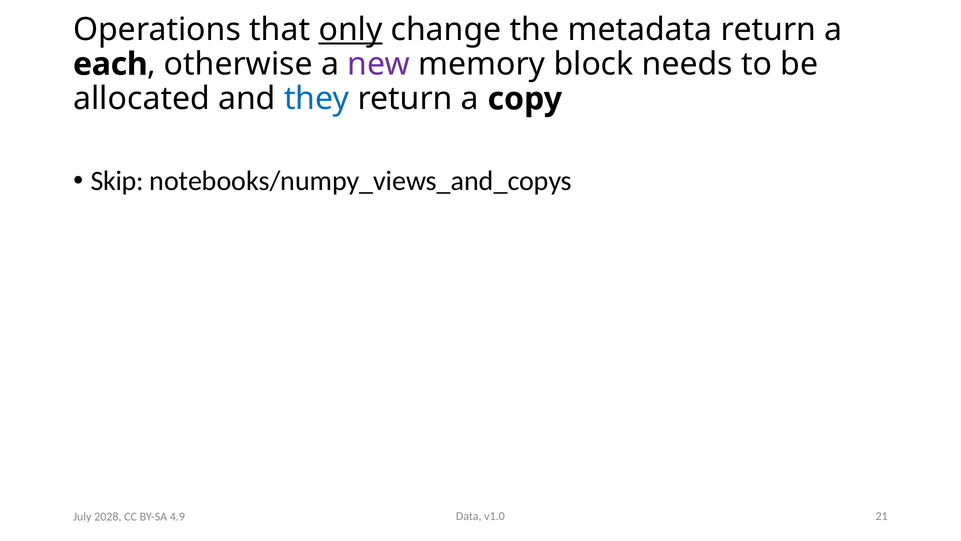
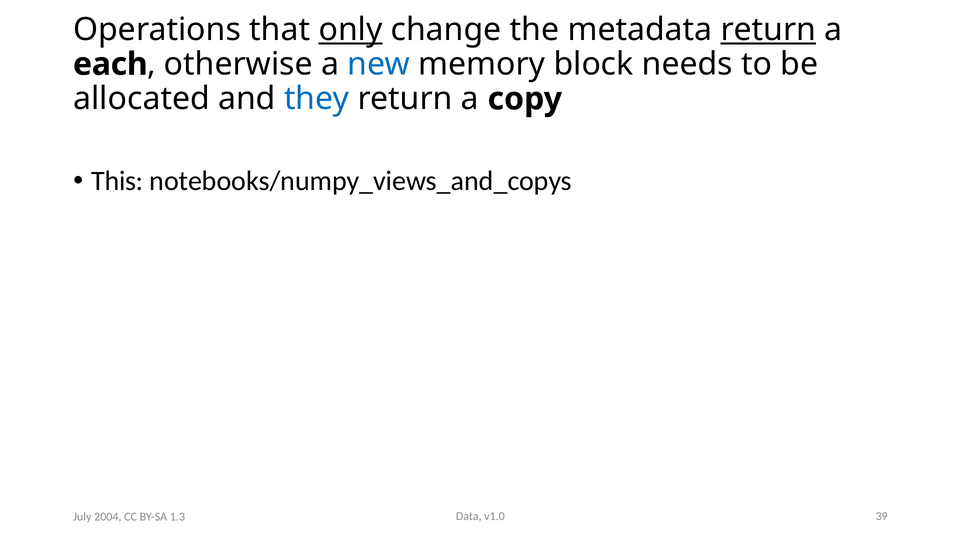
return underline: none -> present (768, 30)
new colour: purple -> blue (379, 64)
Skip: Skip -> This (117, 181)
21: 21 -> 39 (882, 516)
2028: 2028 -> 2004 (108, 516)
4.9: 4.9 -> 1.3 (177, 516)
